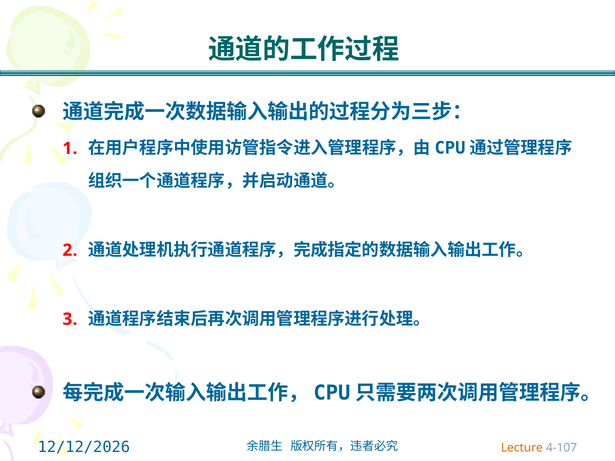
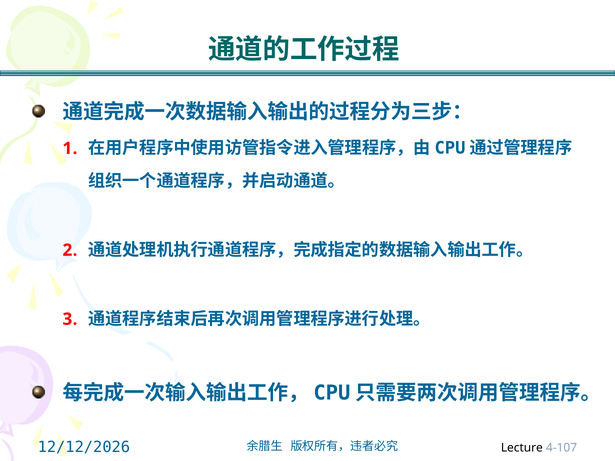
Lecture colour: orange -> black (522, 448)
